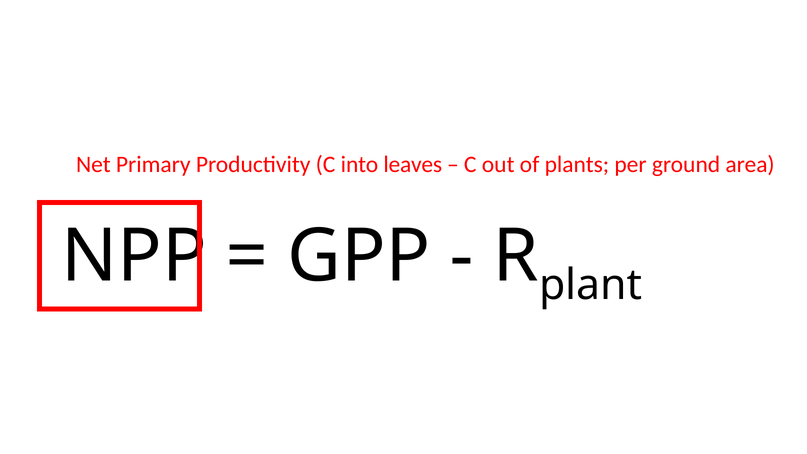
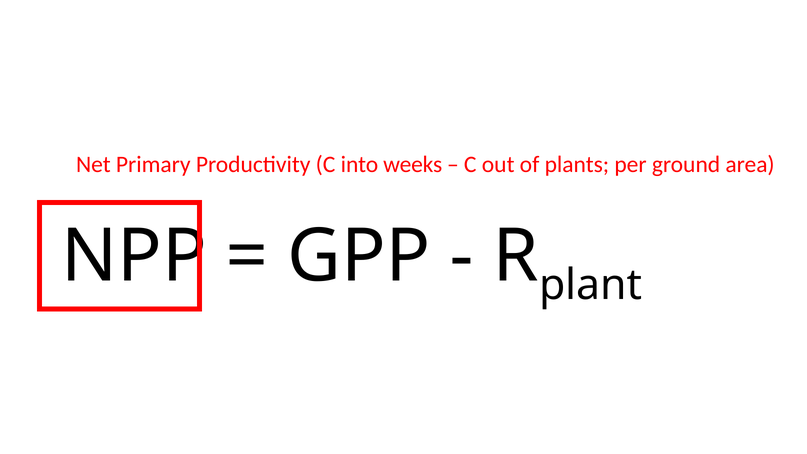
leaves: leaves -> weeks (413, 164)
